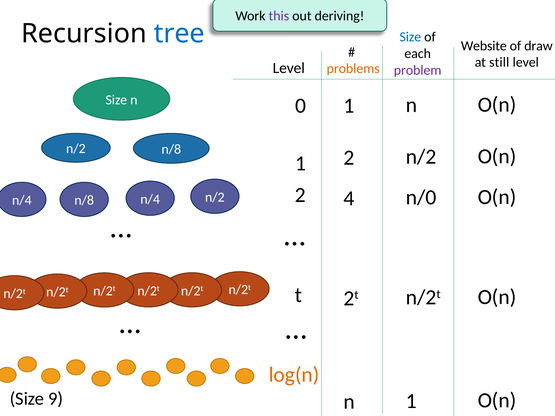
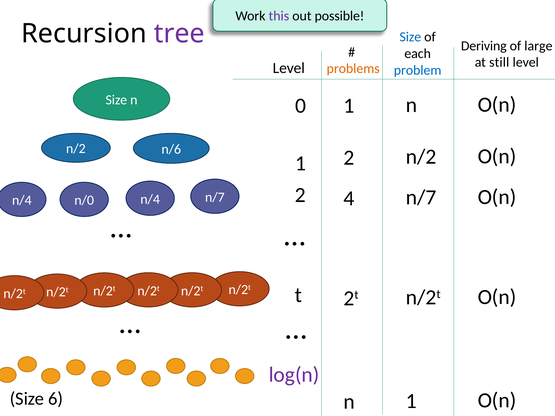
deriving: deriving -> possible (339, 16)
tree colour: blue -> purple (179, 34)
Website: Website -> Deriving (484, 46)
draw: draw -> large (538, 46)
problem colour: purple -> blue (418, 70)
n/8: n/8 -> n/6 (171, 149)
n/0: n/0 -> n/7 (421, 198)
n/2: n/2 -> n/7 (215, 197)
n/8: n/8 -> n/0 (84, 200)
log(n colour: orange -> purple (294, 375)
9: 9 -> 6 (56, 399)
